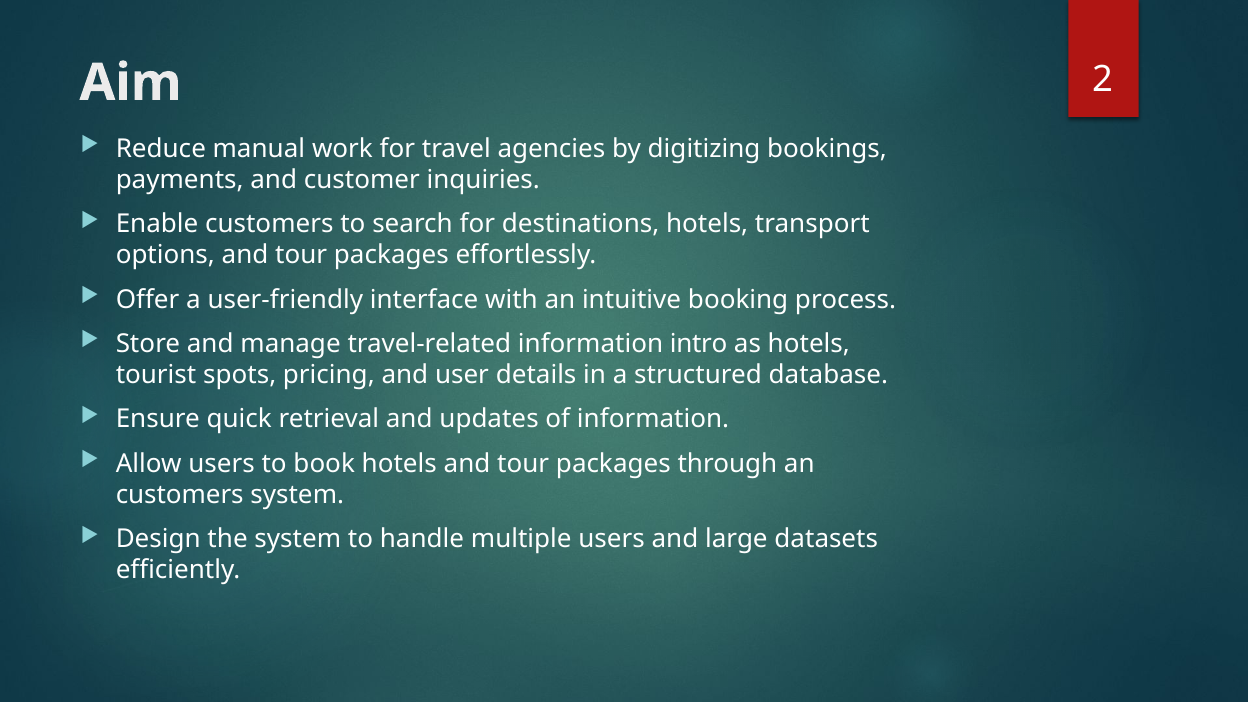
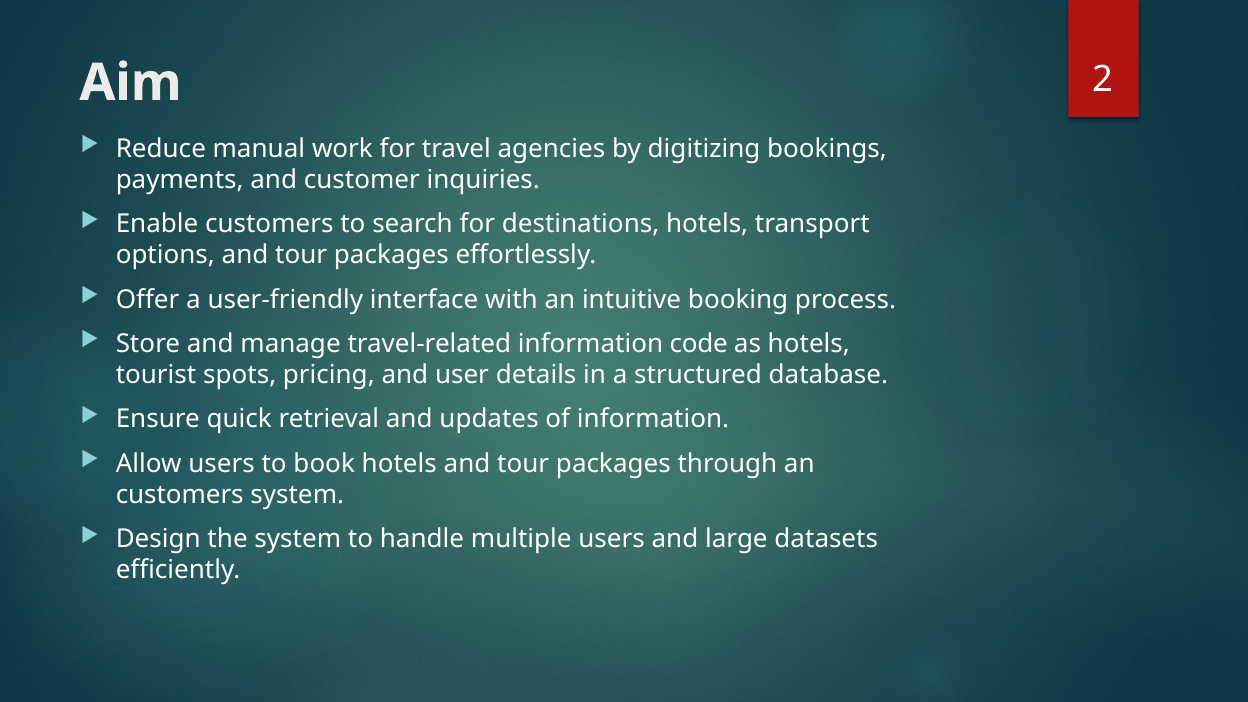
intro: intro -> code (699, 344)
